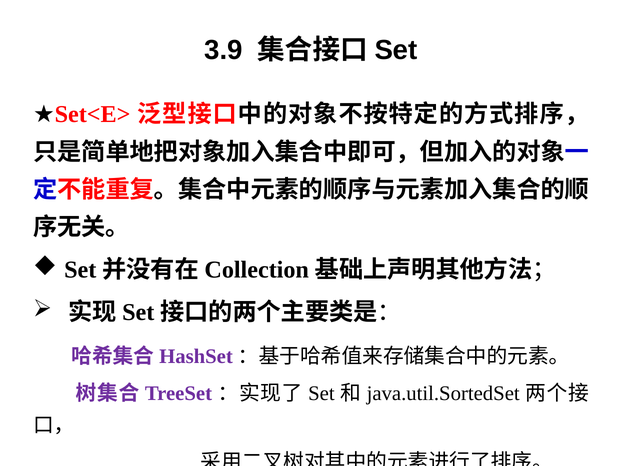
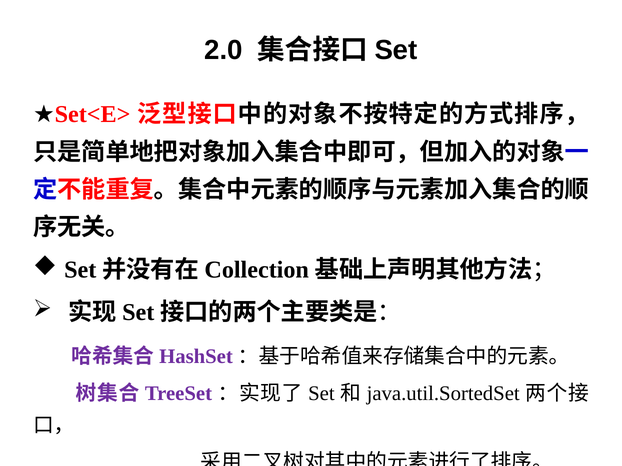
3.9: 3.9 -> 2.0 (224, 50)
